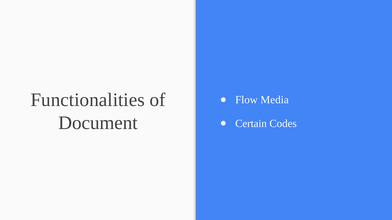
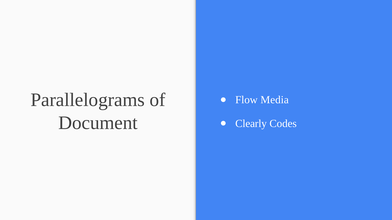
Functionalities: Functionalities -> Parallelograms (88, 100)
Certain: Certain -> Clearly (251, 124)
